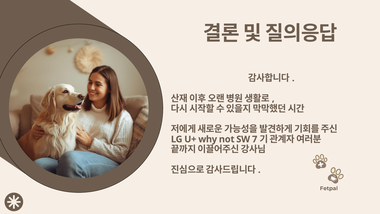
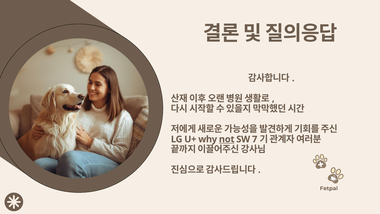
not underline: none -> present (227, 139)
